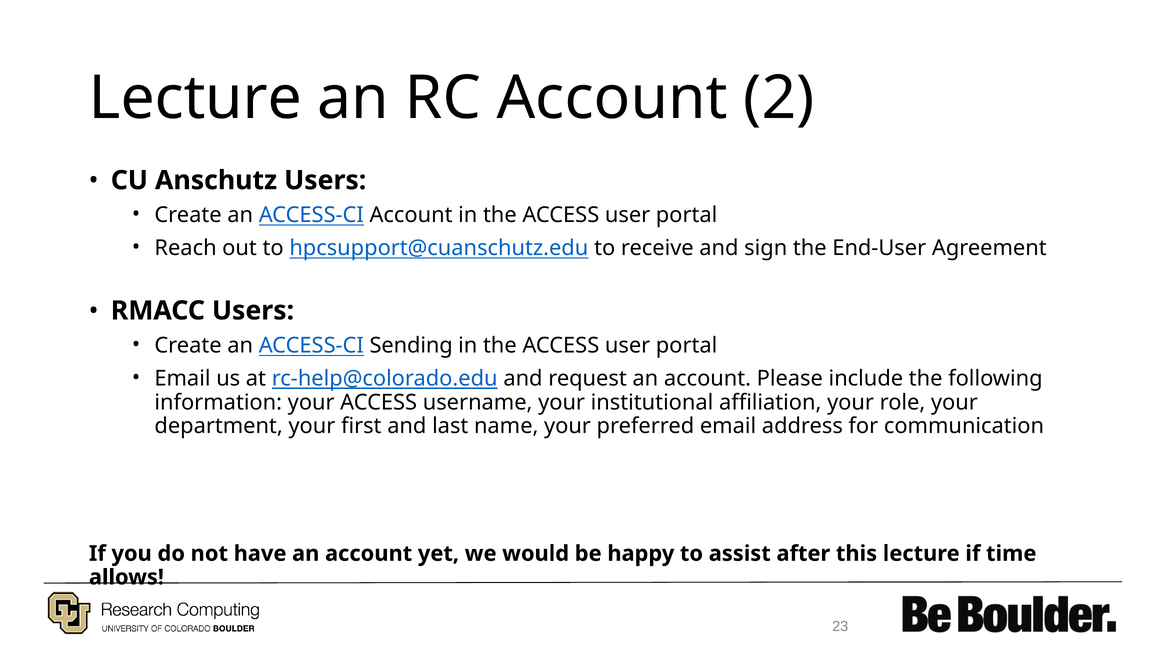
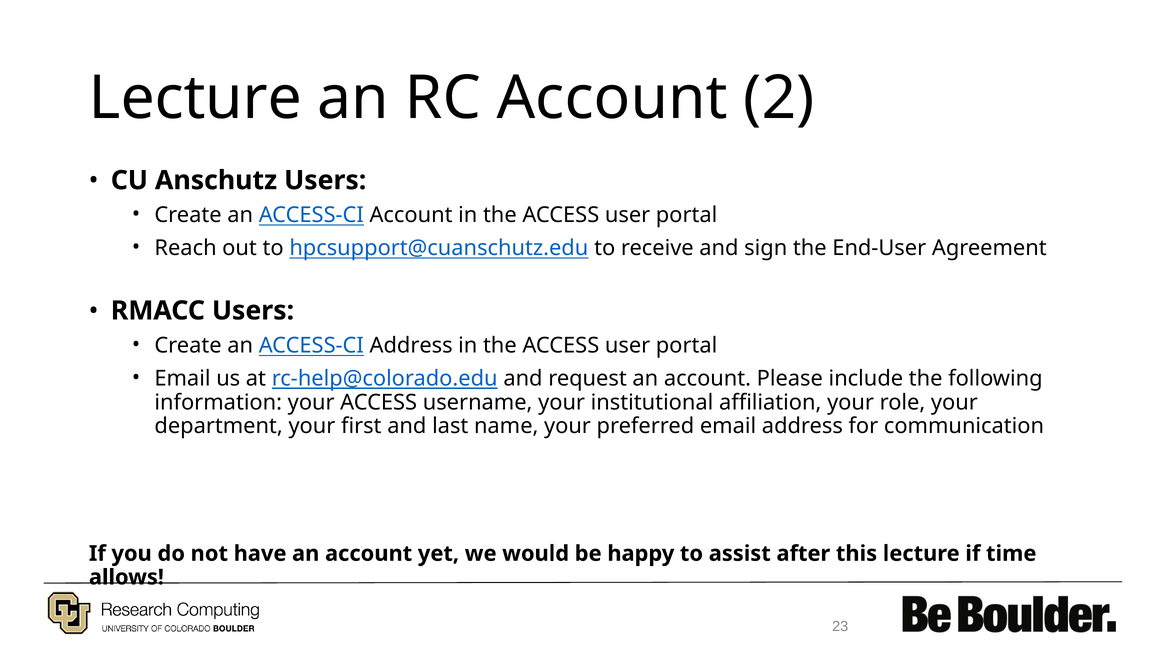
ACCESS-CI Sending: Sending -> Address (411, 345)
